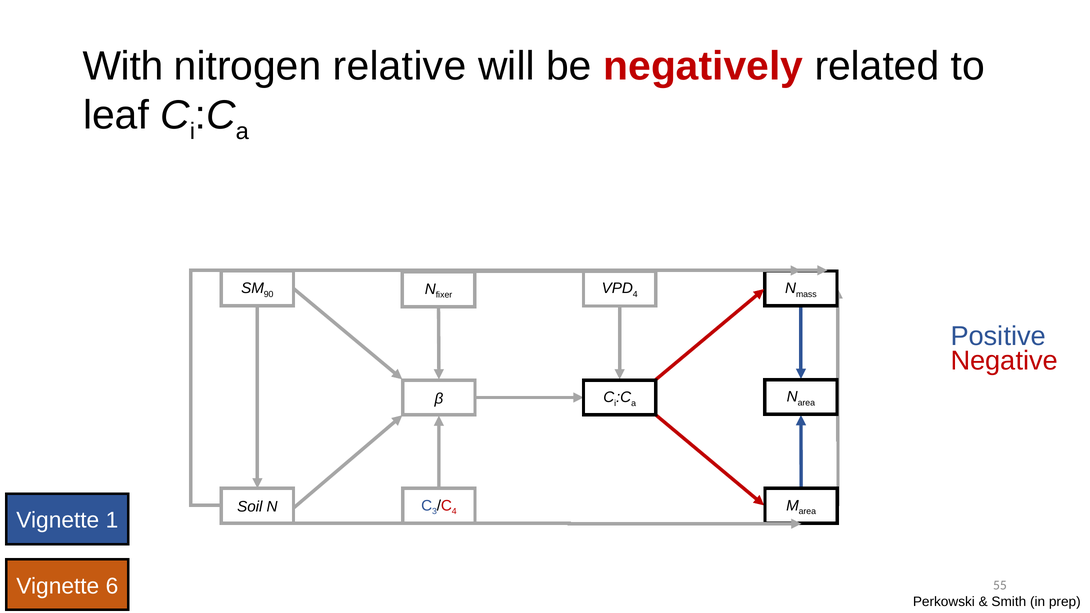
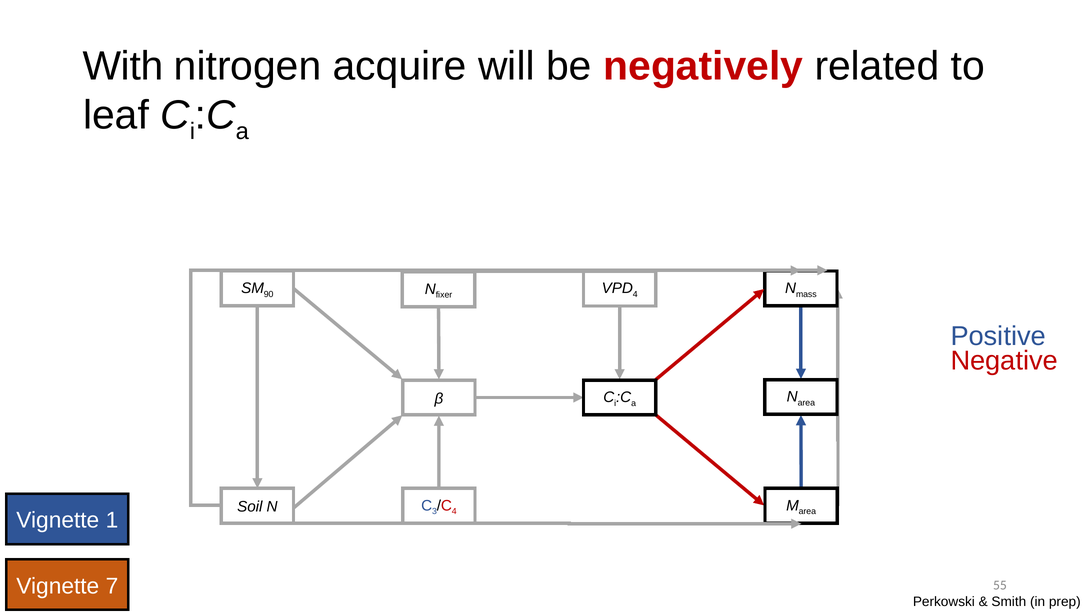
relative: relative -> acquire (400, 66)
6: 6 -> 7 (112, 586)
